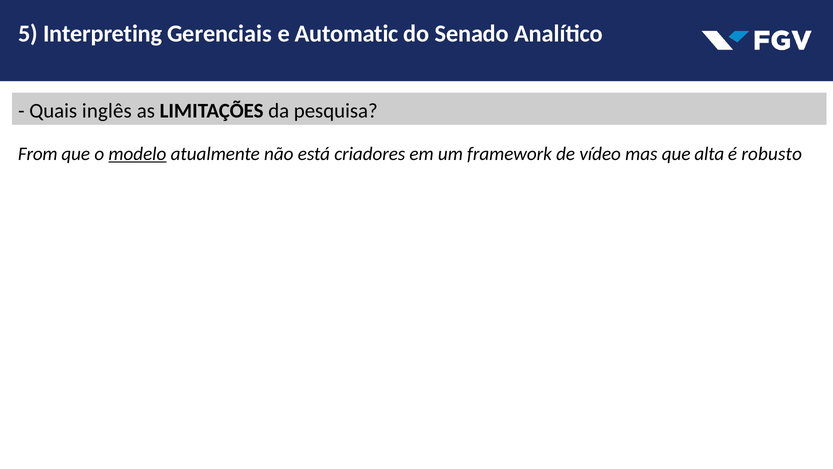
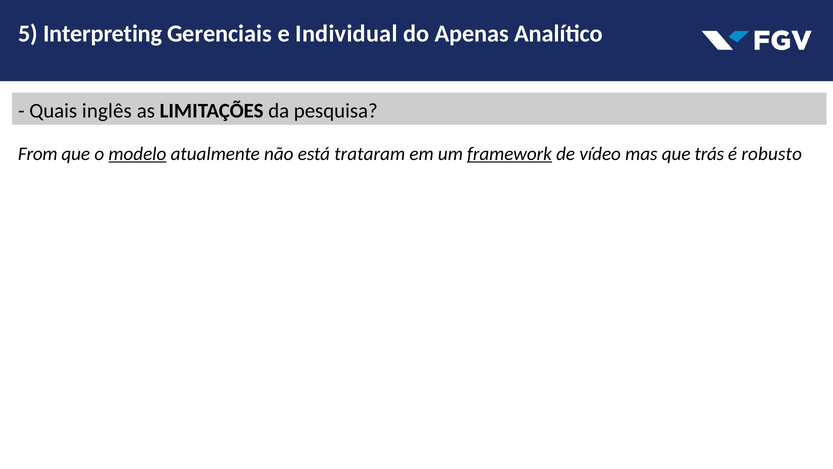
Automatic: Automatic -> Individual (346, 34)
Senado: Senado -> Apenas (472, 34)
criadores: criadores -> trataram (370, 154)
framework underline: none -> present (509, 154)
alta: alta -> trás (709, 154)
